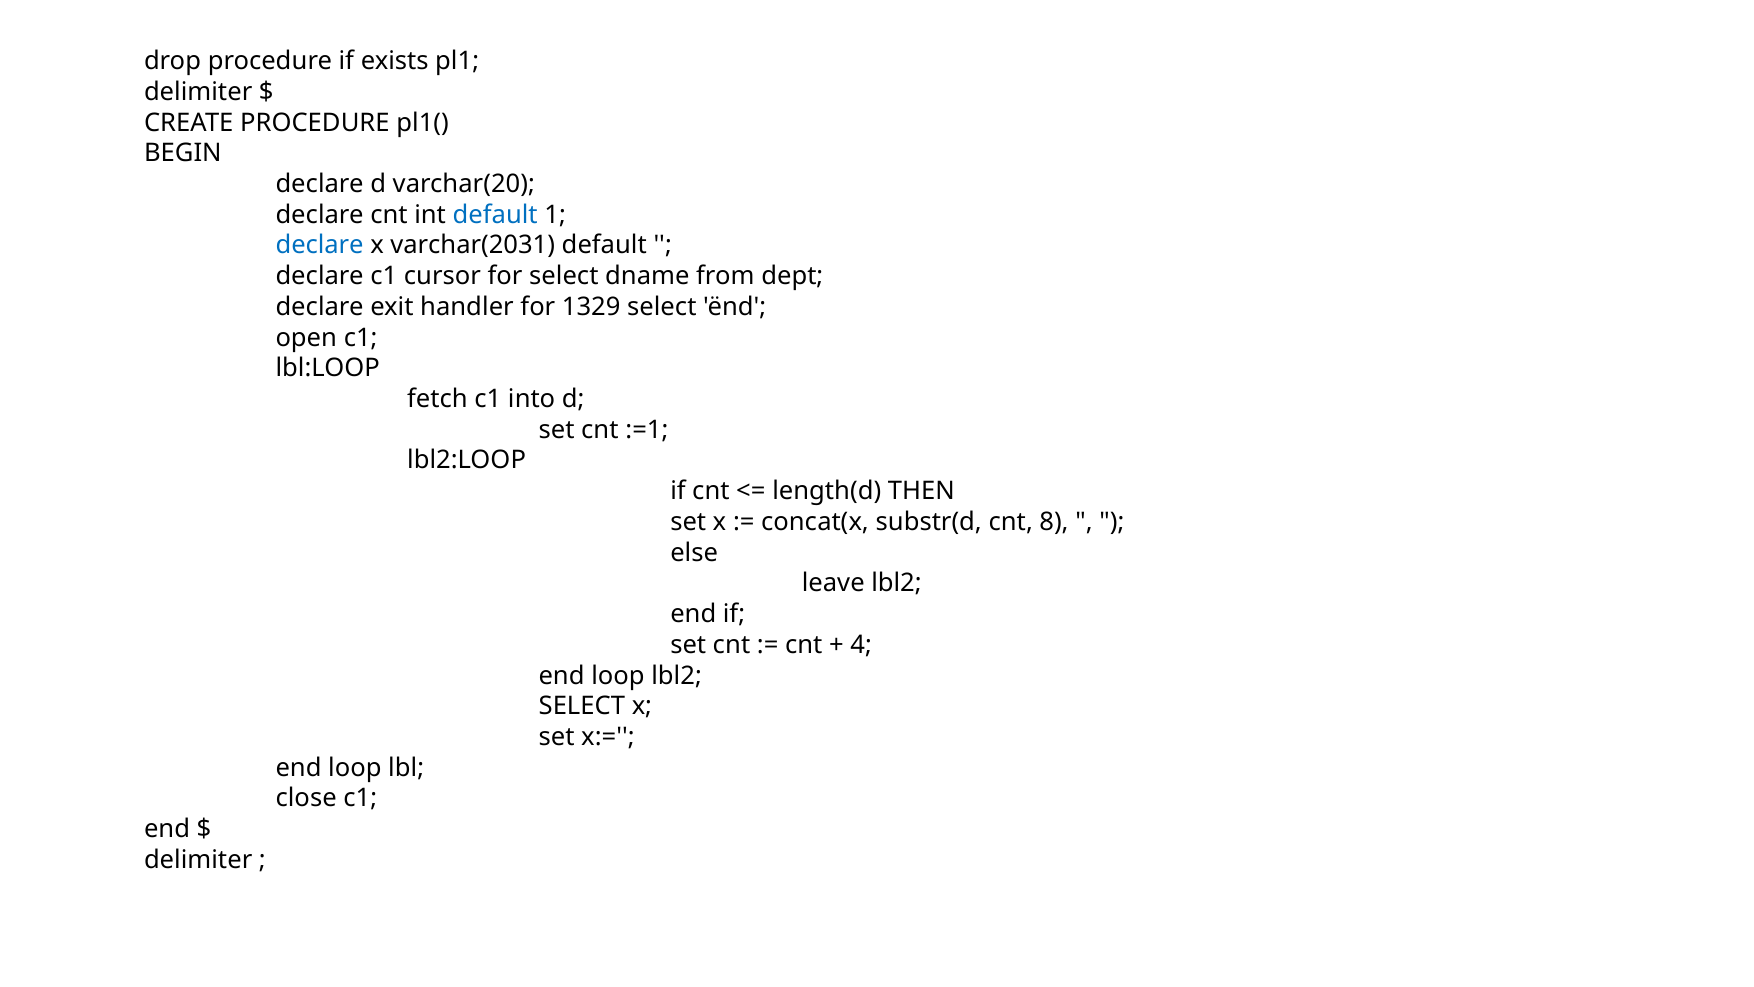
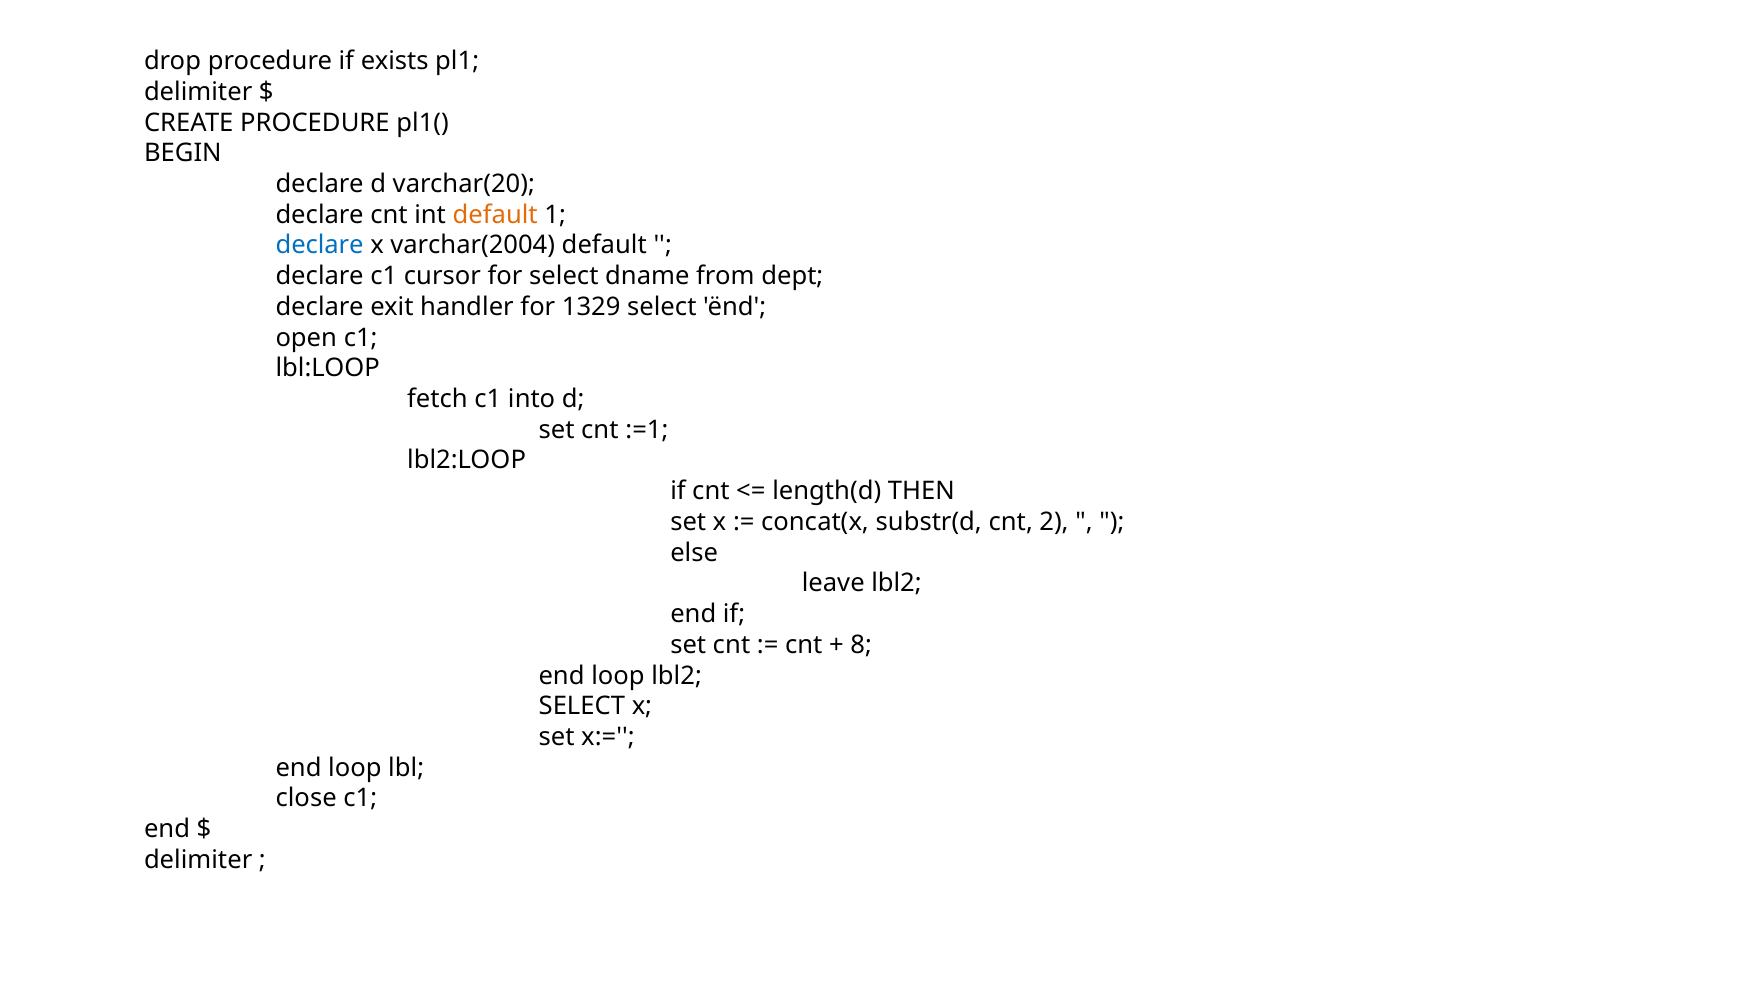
default colour: blue -> orange (495, 215)
varchar(2031: varchar(2031 -> varchar(2004 (473, 245)
8: 8 -> 2 (1054, 522)
4: 4 -> 8 (861, 645)
